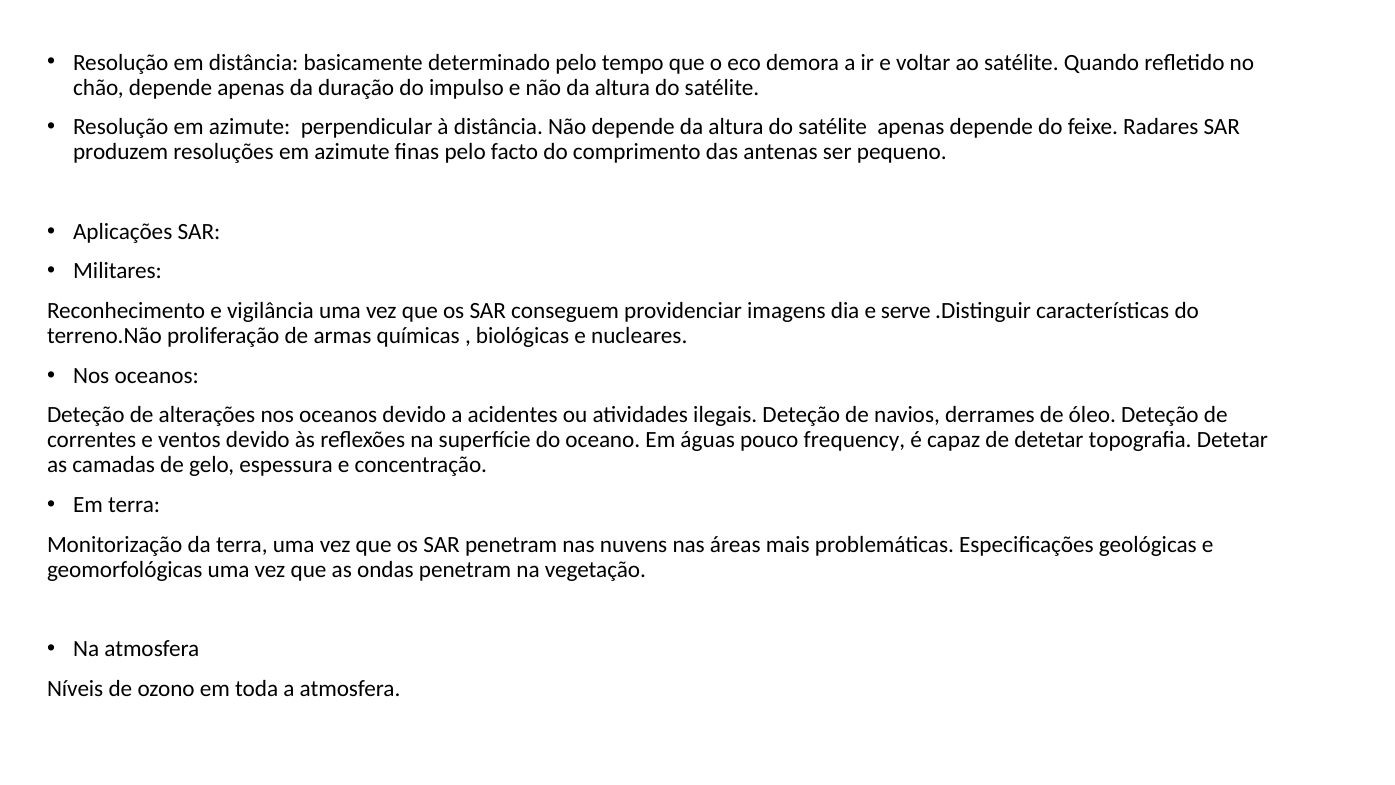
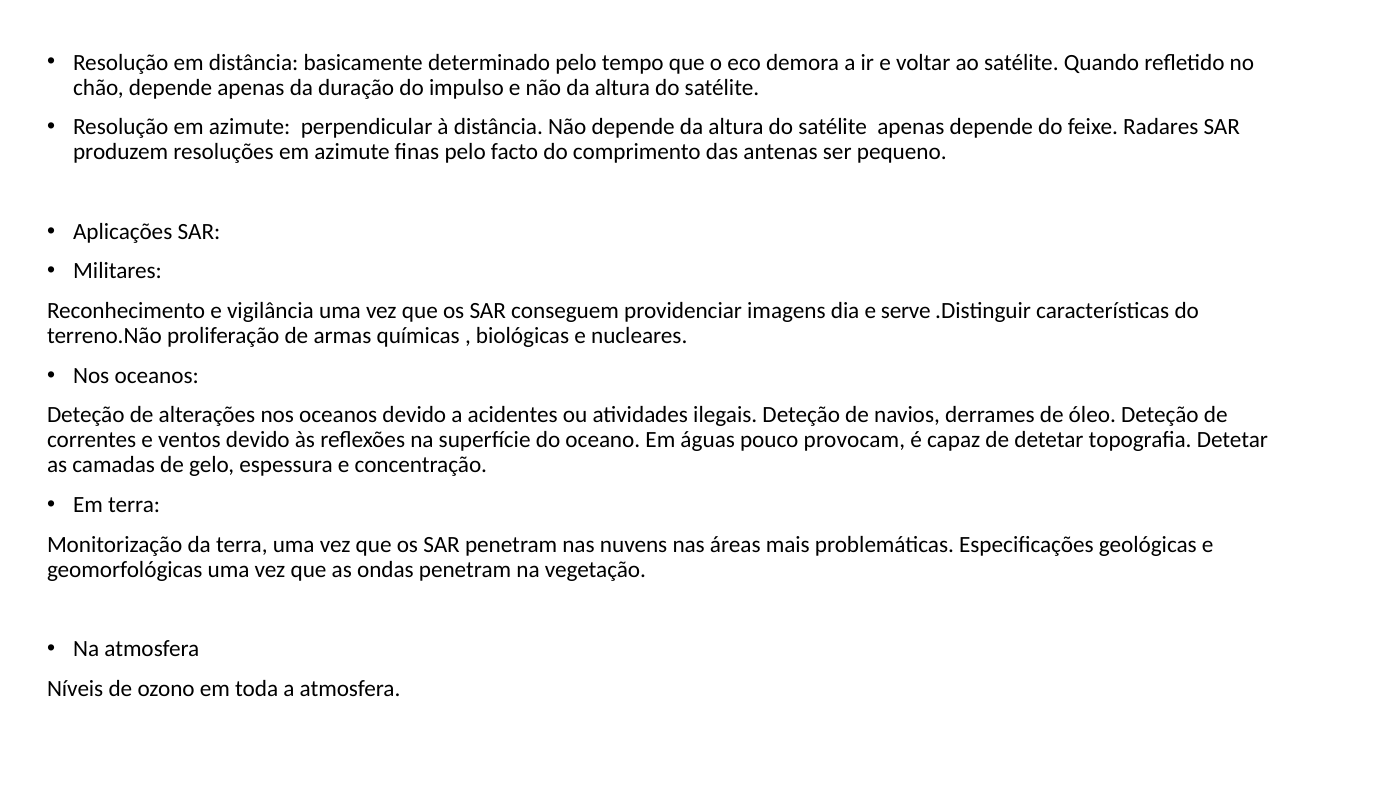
frequency: frequency -> provocam (854, 440)
